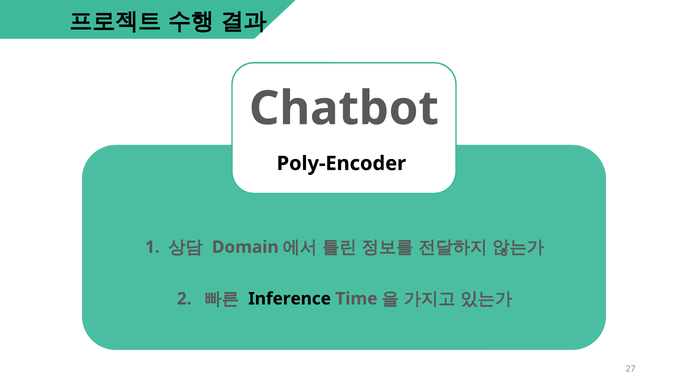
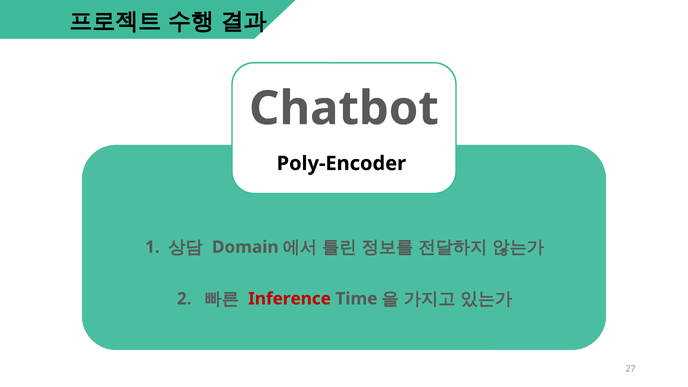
Inference colour: black -> red (290, 299)
